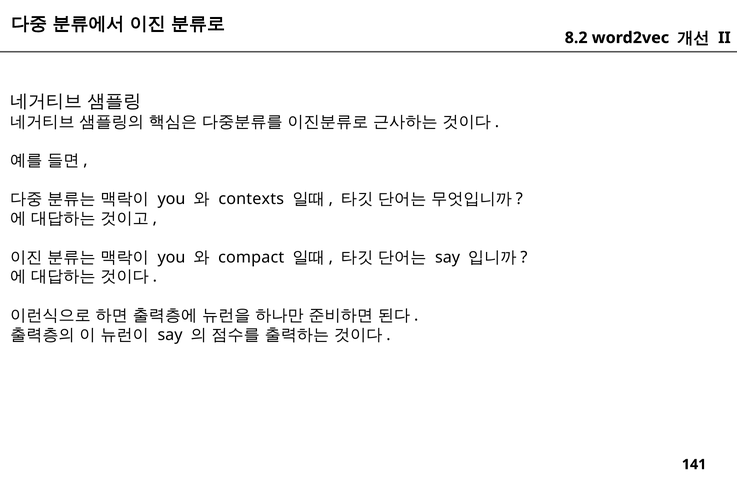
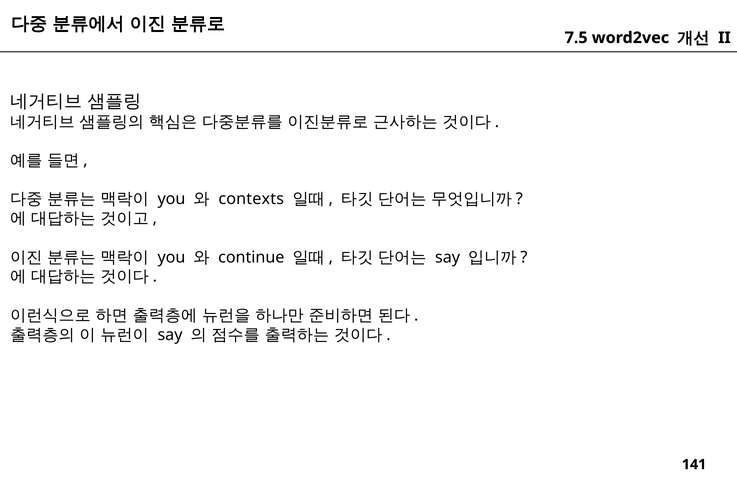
8.2: 8.2 -> 7.5 (576, 38)
compact: compact -> continue (251, 257)
